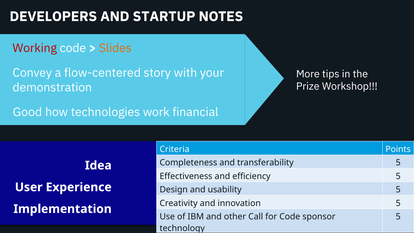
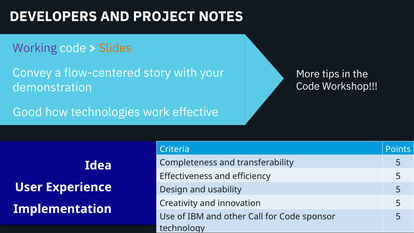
STARTUP: STARTUP -> PROJECT (164, 16)
Working colour: red -> purple (35, 48)
Prize: Prize -> Code (308, 86)
financial: financial -> effective (195, 112)
